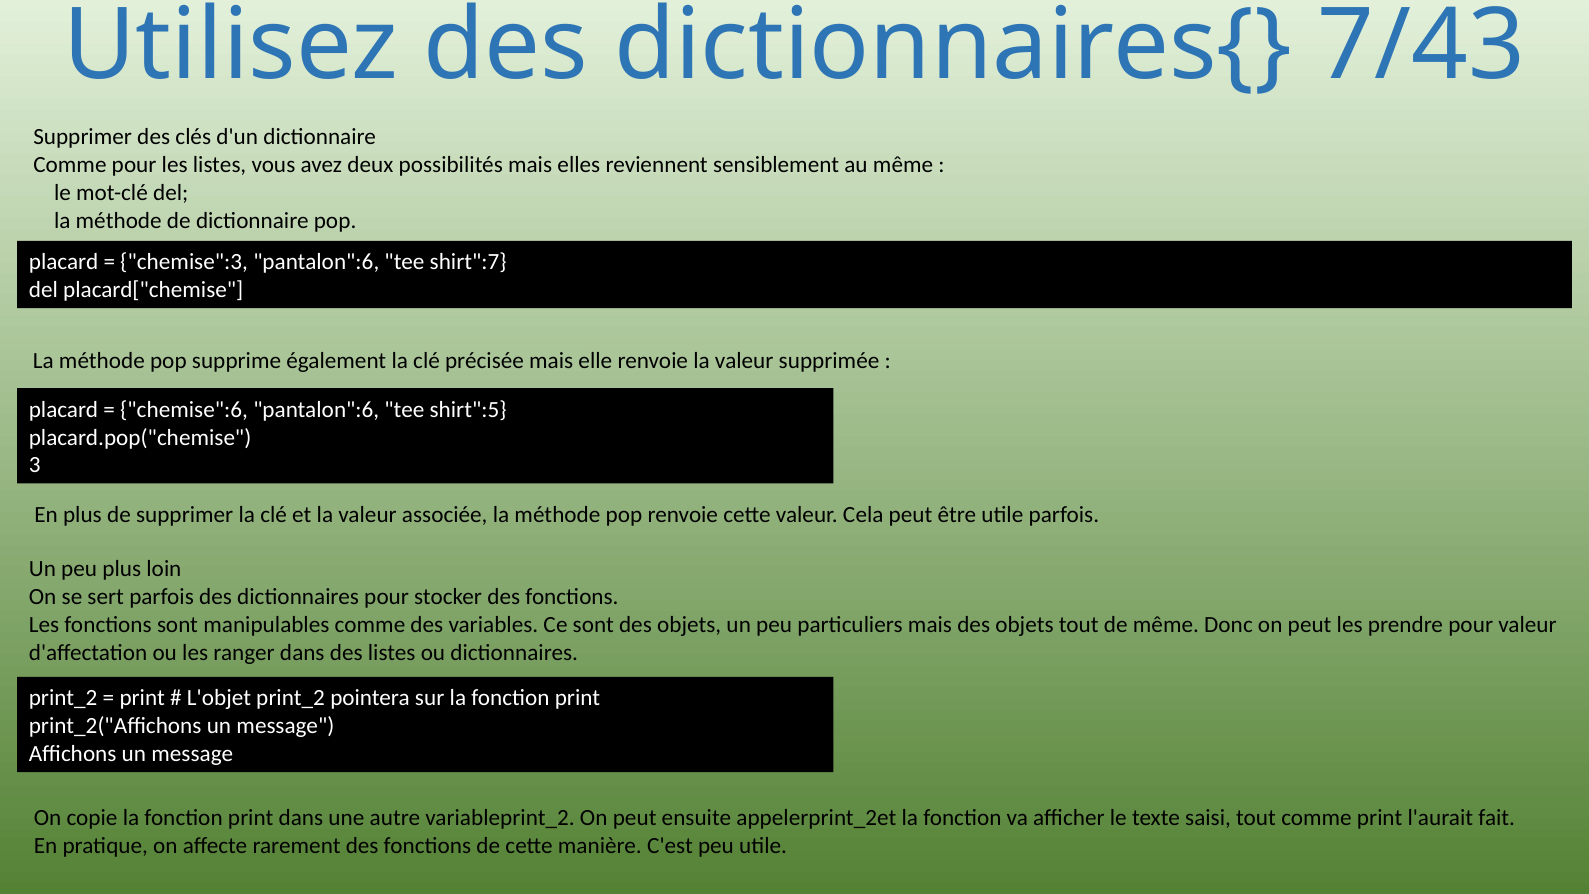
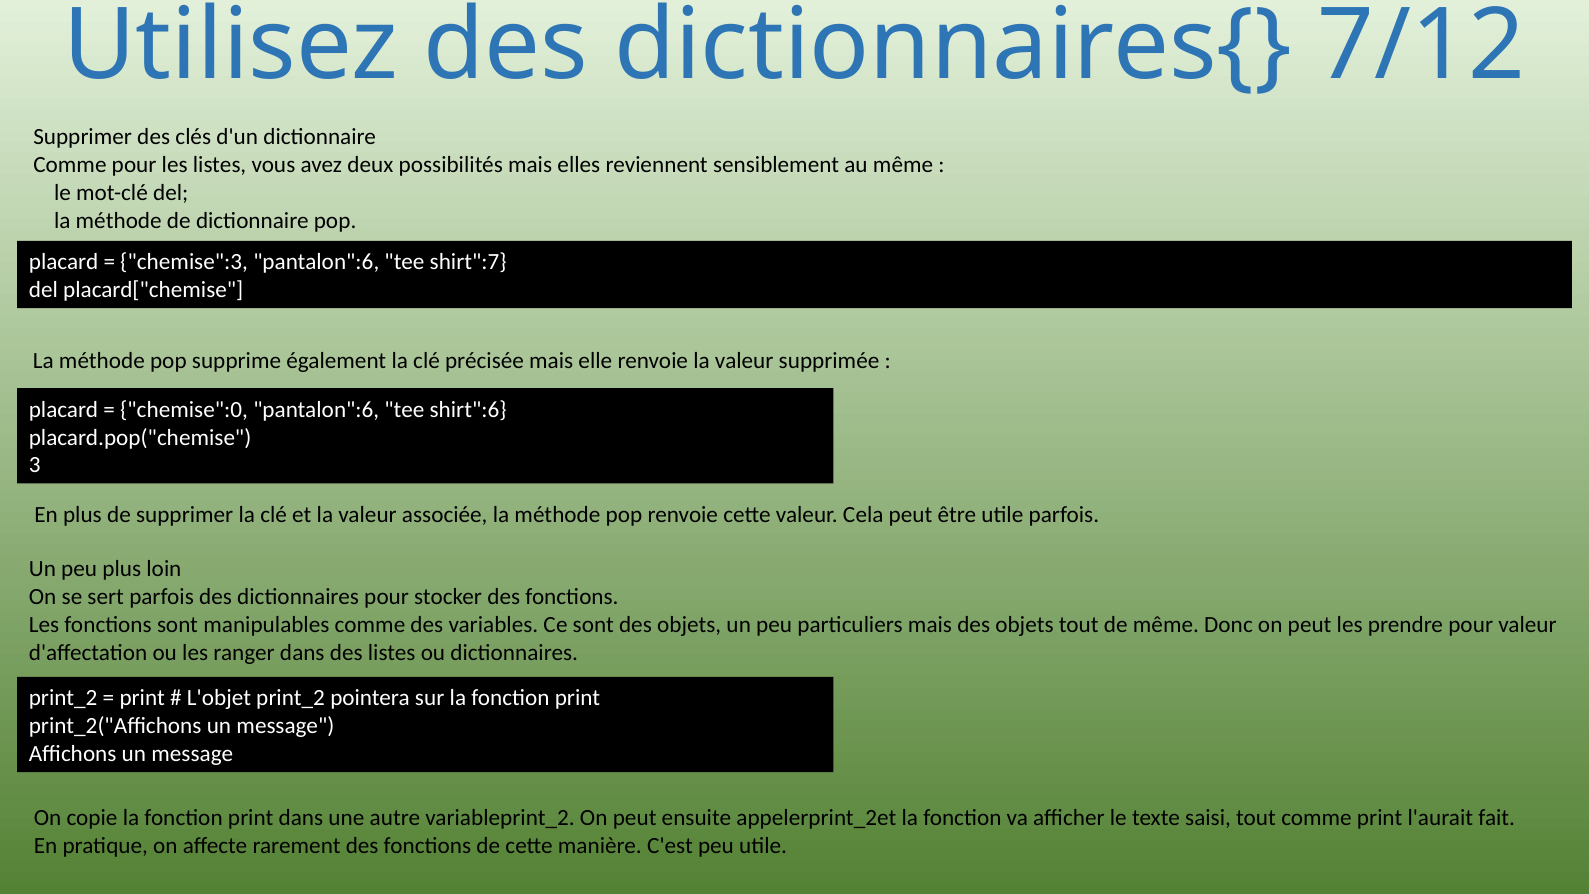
7/43: 7/43 -> 7/12 (1422, 46)
chemise":6: chemise":6 -> chemise":0 (184, 409)
shirt":5: shirt":5 -> shirt":6 (468, 409)
